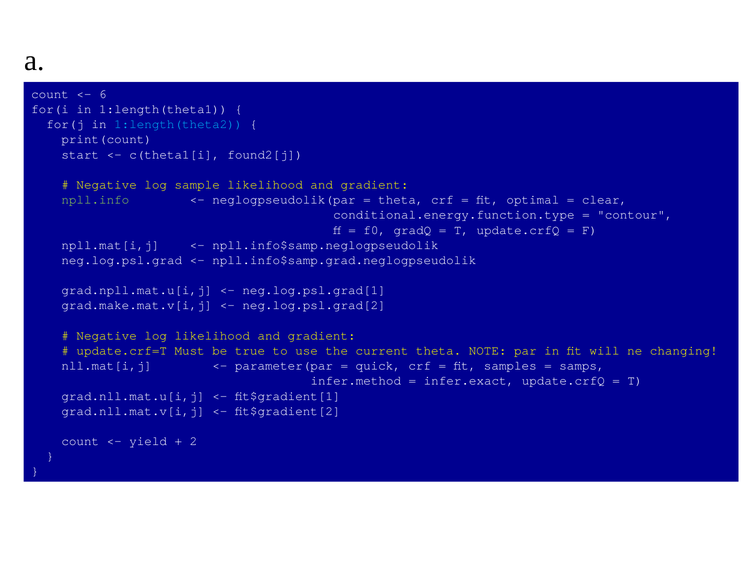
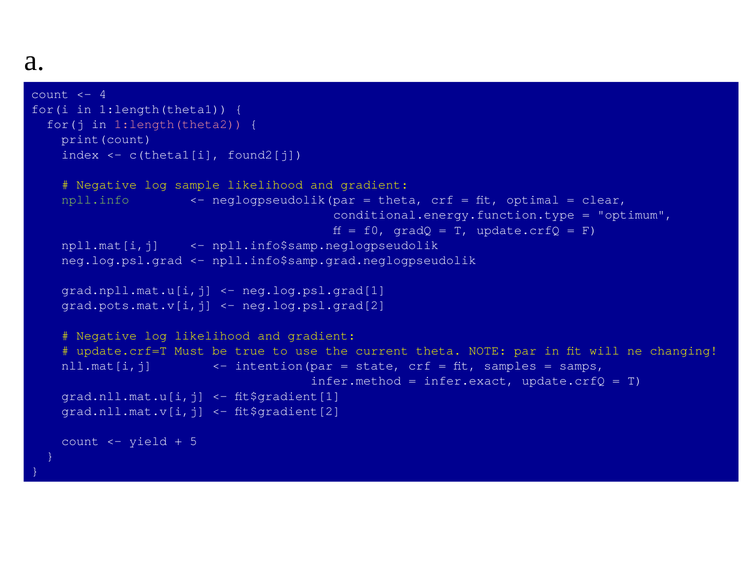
6: 6 -> 4 (103, 94)
1:length(theta2 colour: light blue -> pink (178, 124)
start: start -> index (80, 154)
contour: contour -> optimum (635, 215)
grad.make.mat.v[i,j: grad.make.mat.v[i,j -> grad.pots.mat.v[i,j (137, 305)
parameter(par: parameter(par -> intention(par (284, 366)
quick: quick -> state (378, 366)
2: 2 -> 5 (193, 441)
